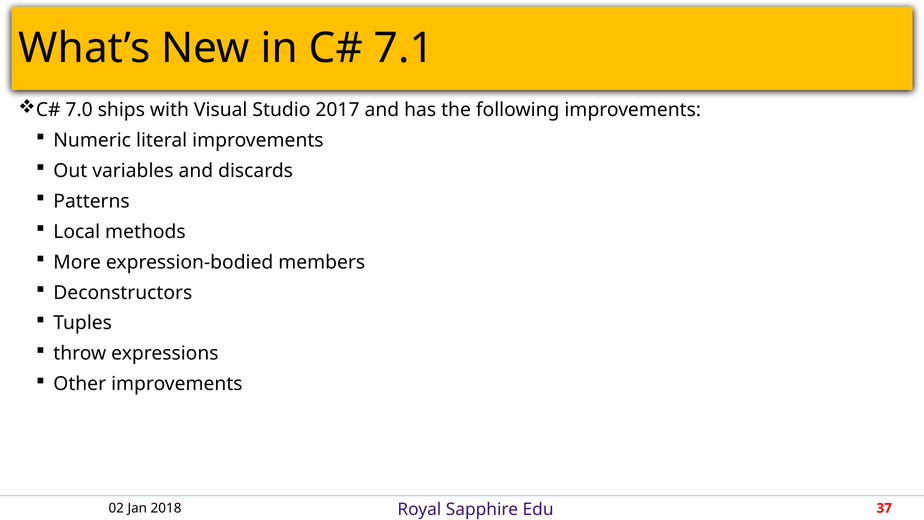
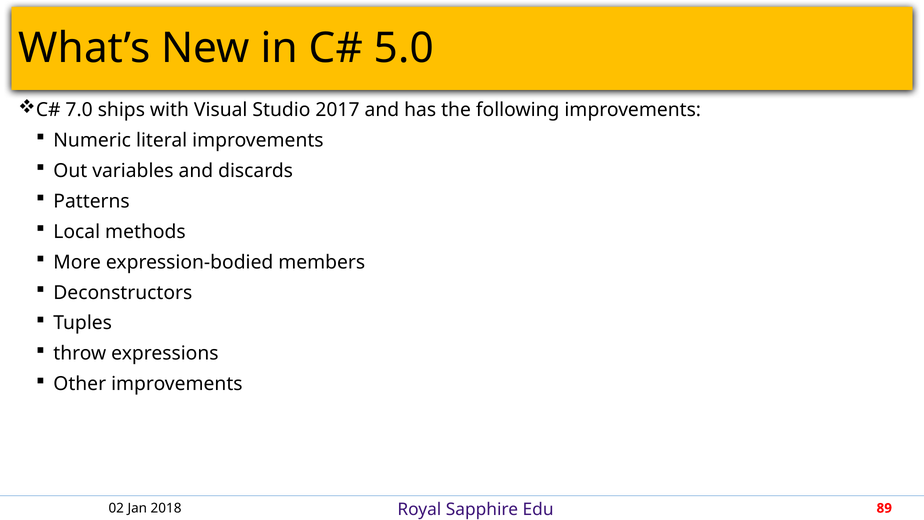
7.1: 7.1 -> 5.0 (404, 48)
37: 37 -> 89 (884, 508)
